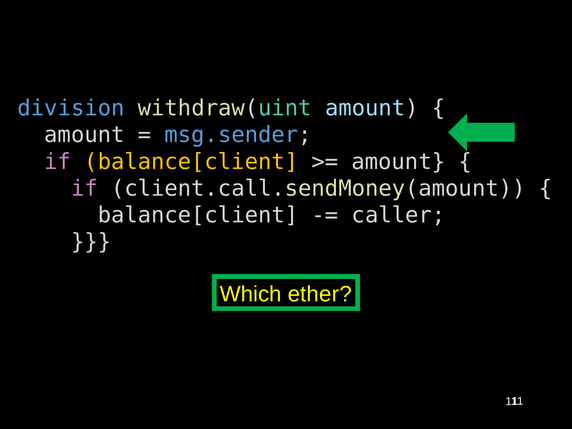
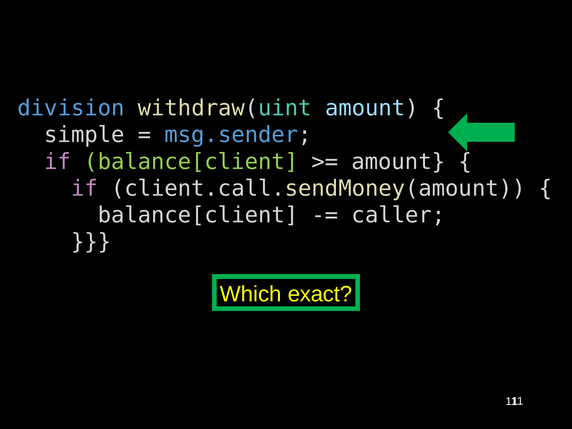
amount: amount -> simple (84, 135)
balance[client colour: yellow -> light green (191, 162)
ether: ether -> exact (320, 294)
